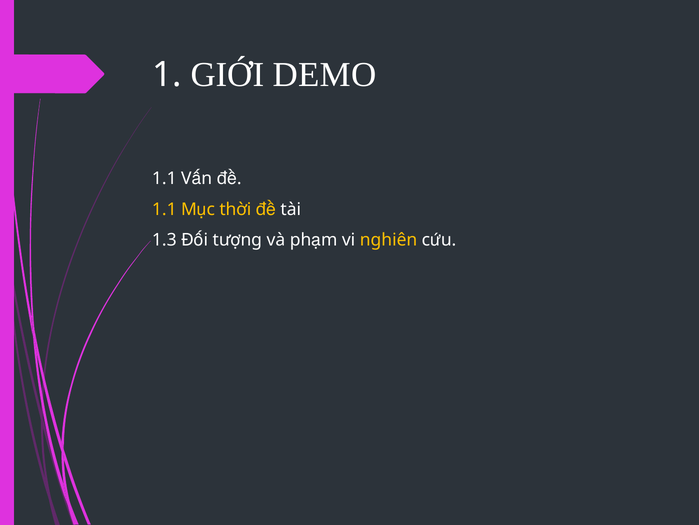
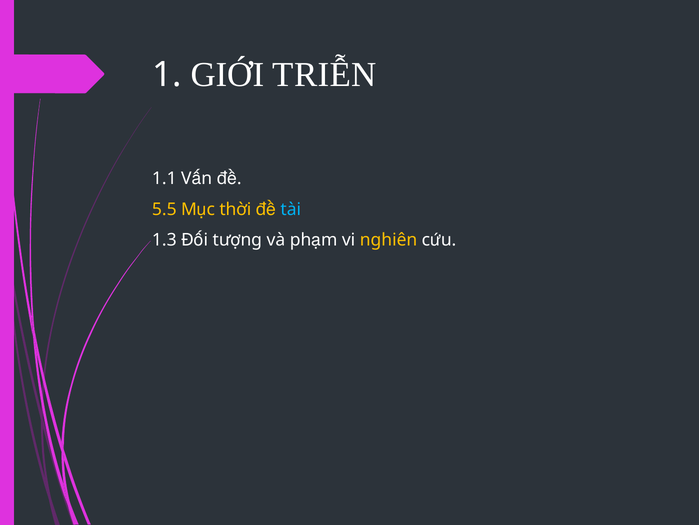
DEMO: DEMO -> TRIỄN (325, 75)
1.1: 1.1 -> 5.5 (164, 209)
tài colour: white -> light blue (291, 209)
